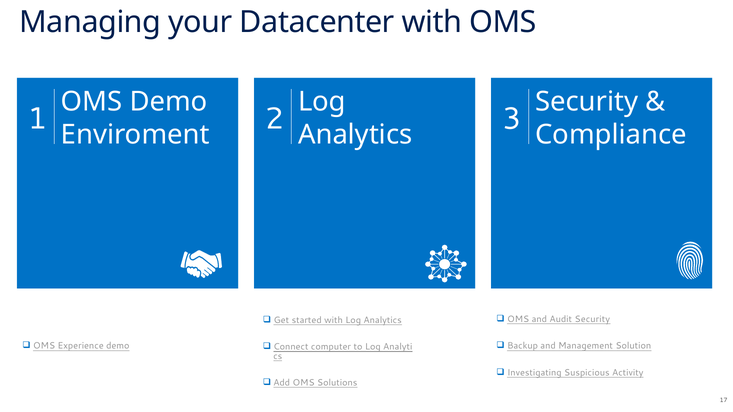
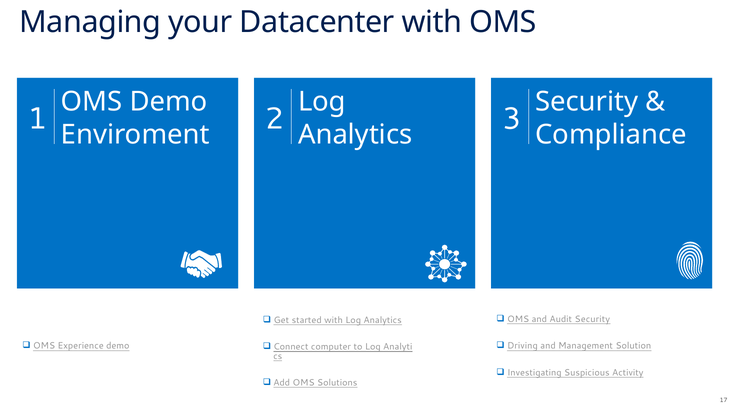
Backup: Backup -> Driving (522, 346)
